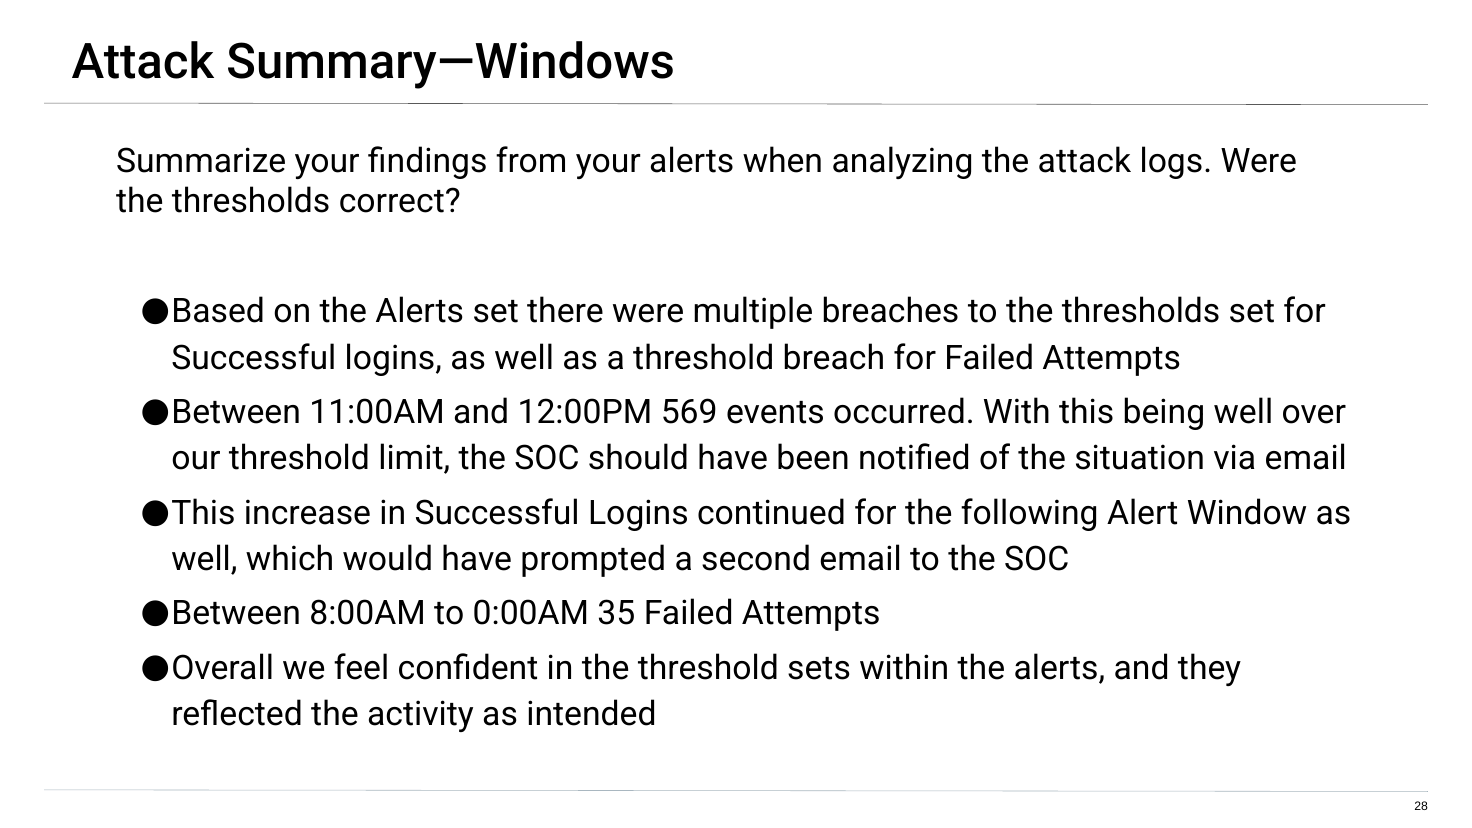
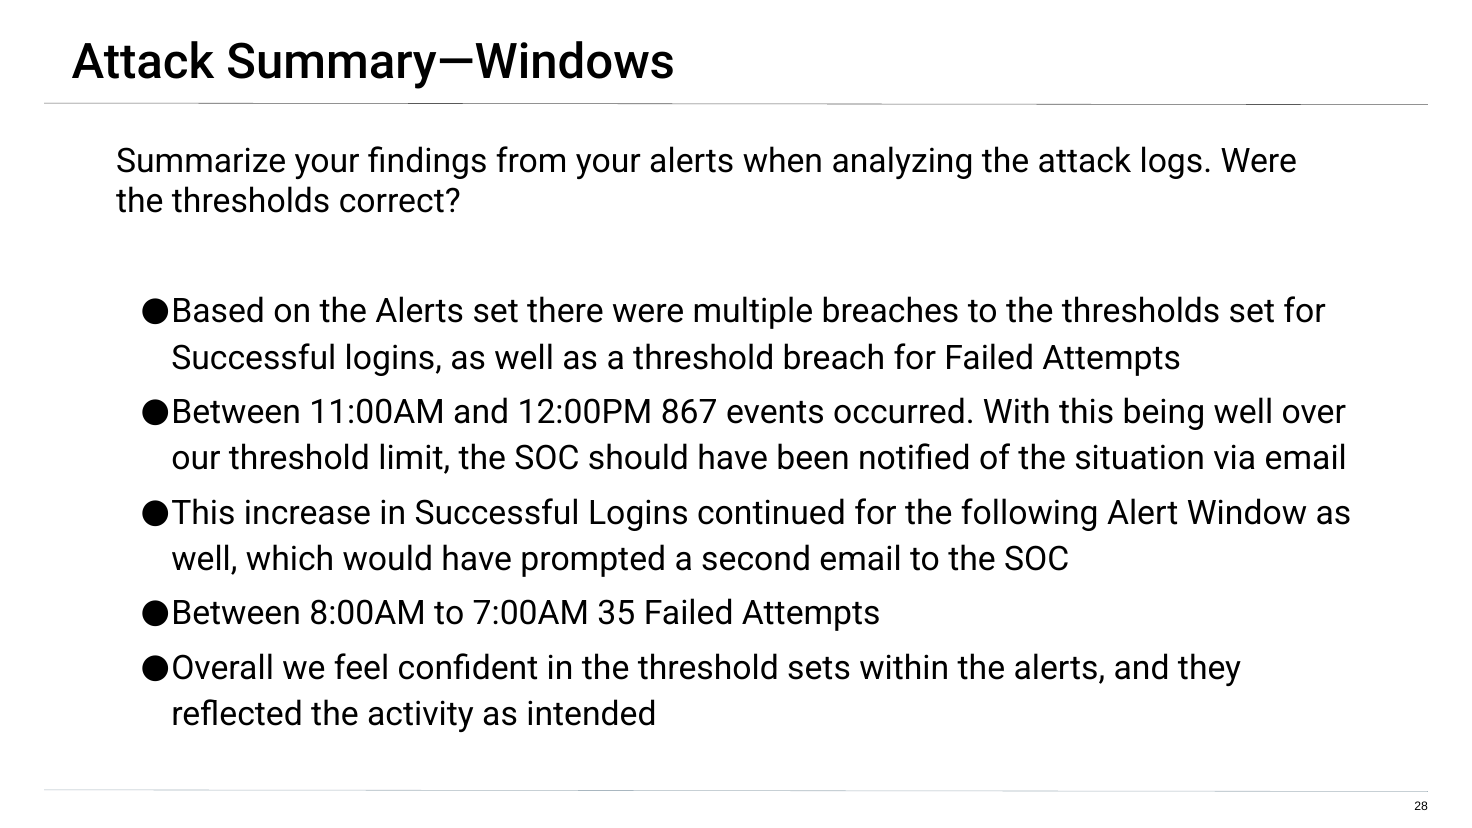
569: 569 -> 867 (689, 412)
0:00AM: 0:00AM -> 7:00AM (531, 614)
